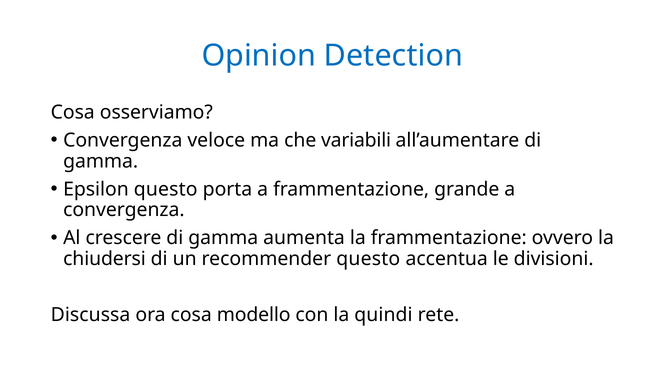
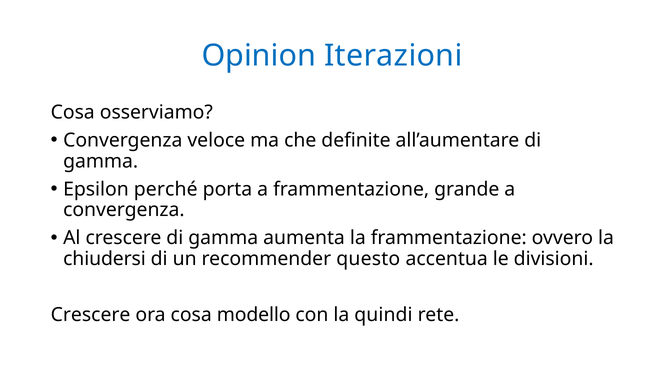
Detection: Detection -> Iterazioni (393, 56)
variabili: variabili -> definite (356, 140)
Epsilon questo: questo -> perché (166, 189)
Discussa: Discussa -> Crescere (91, 315)
